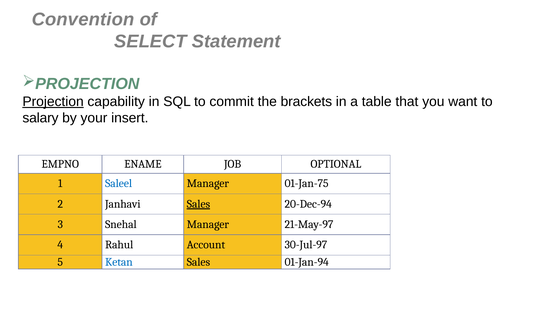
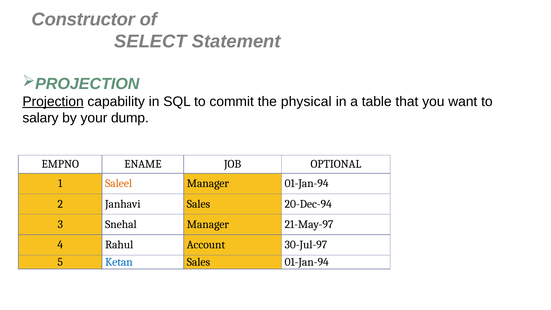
Convention: Convention -> Constructor (83, 19)
brackets: brackets -> physical (306, 101)
insert: insert -> dump (130, 118)
Saleel colour: blue -> orange (119, 183)
Manager 01-Jan-75: 01-Jan-75 -> 01-Jan-94 (307, 183)
Sales underline: present -> none (198, 204)
